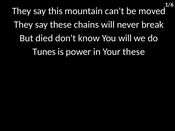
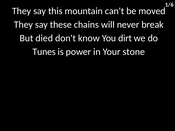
You will: will -> dirt (125, 38)
Your these: these -> stone (134, 52)
